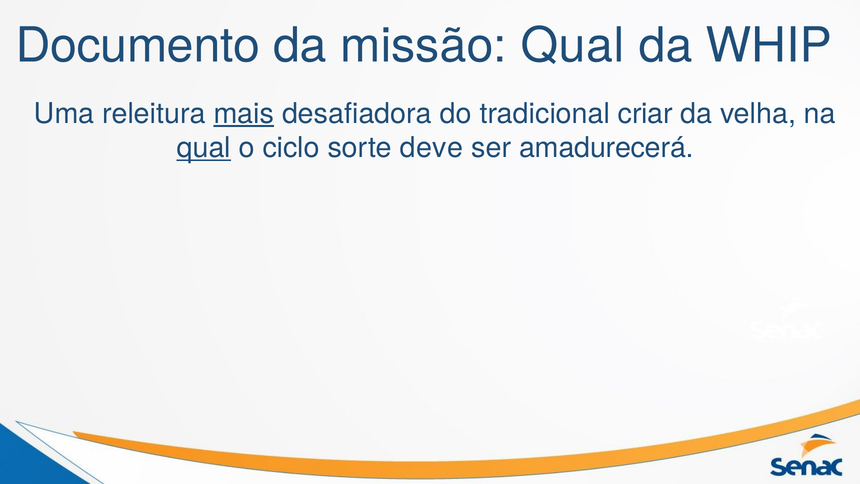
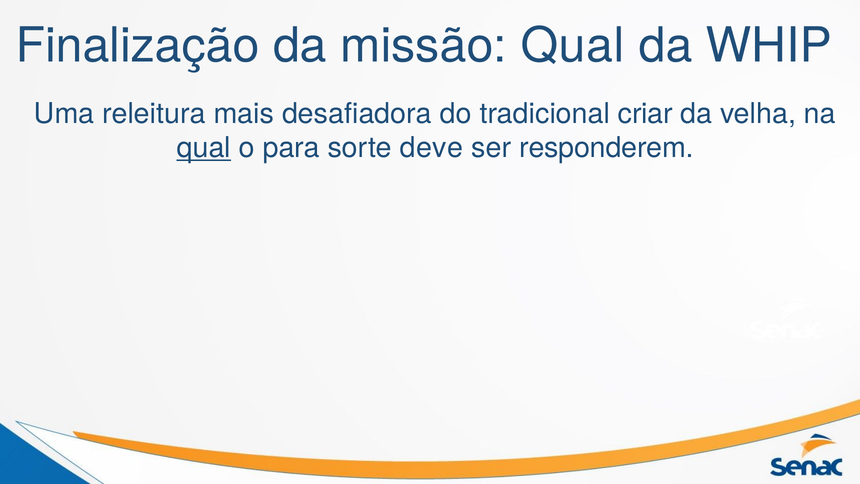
Documento: Documento -> Finalização (138, 46)
mais underline: present -> none (244, 114)
ciclo: ciclo -> para (291, 148)
amadurecerá: amadurecerá -> responderem (606, 148)
